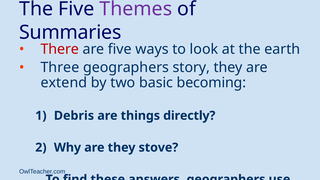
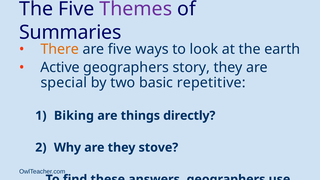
There colour: red -> orange (60, 49)
Three: Three -> Active (60, 67)
extend: extend -> special (64, 83)
becoming: becoming -> repetitive (211, 83)
Debris: Debris -> Biking (74, 116)
